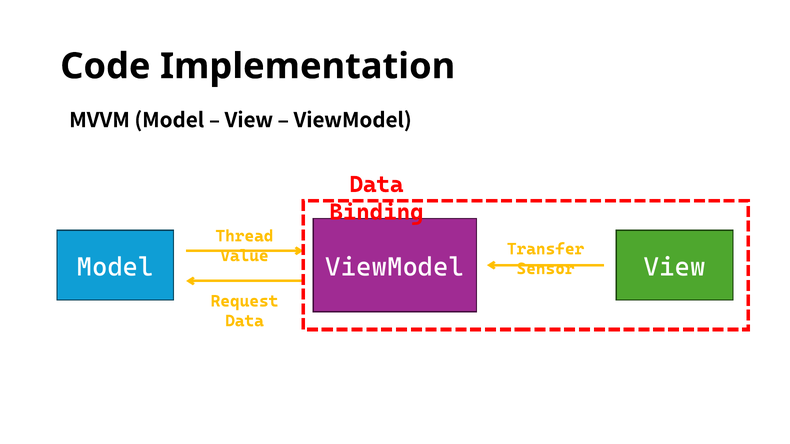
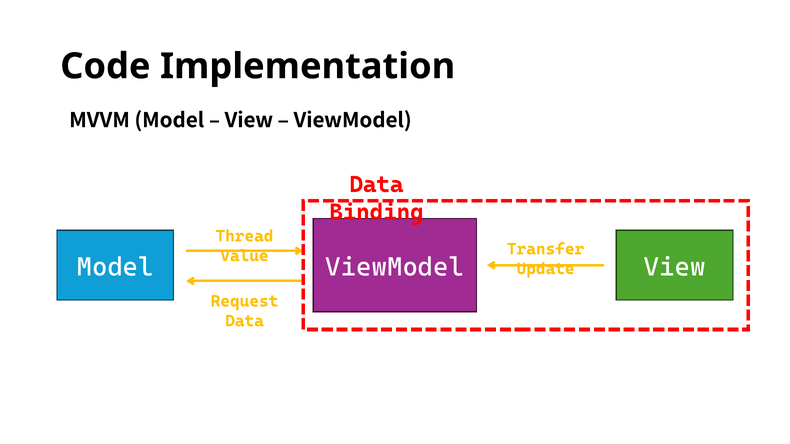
Sensor: Sensor -> Update (546, 269)
